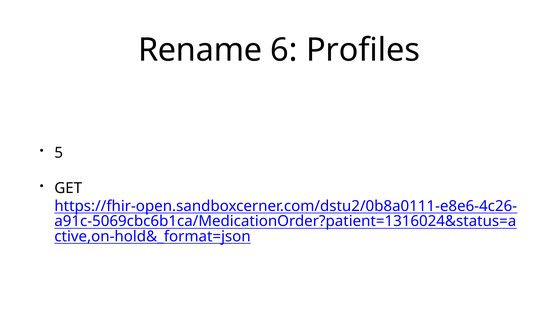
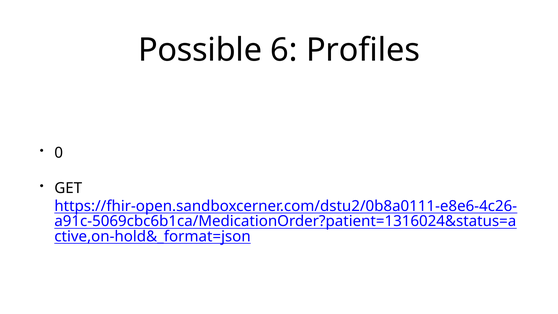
Rename: Rename -> Possible (200, 50)
5: 5 -> 0 (59, 153)
